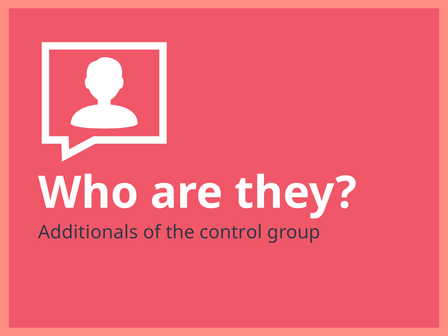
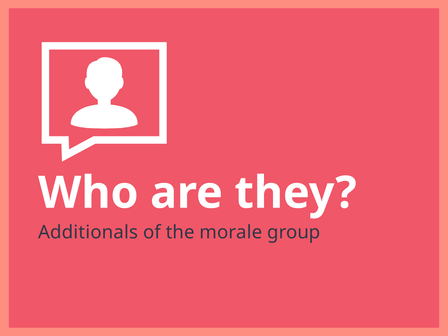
control: control -> morale (231, 232)
